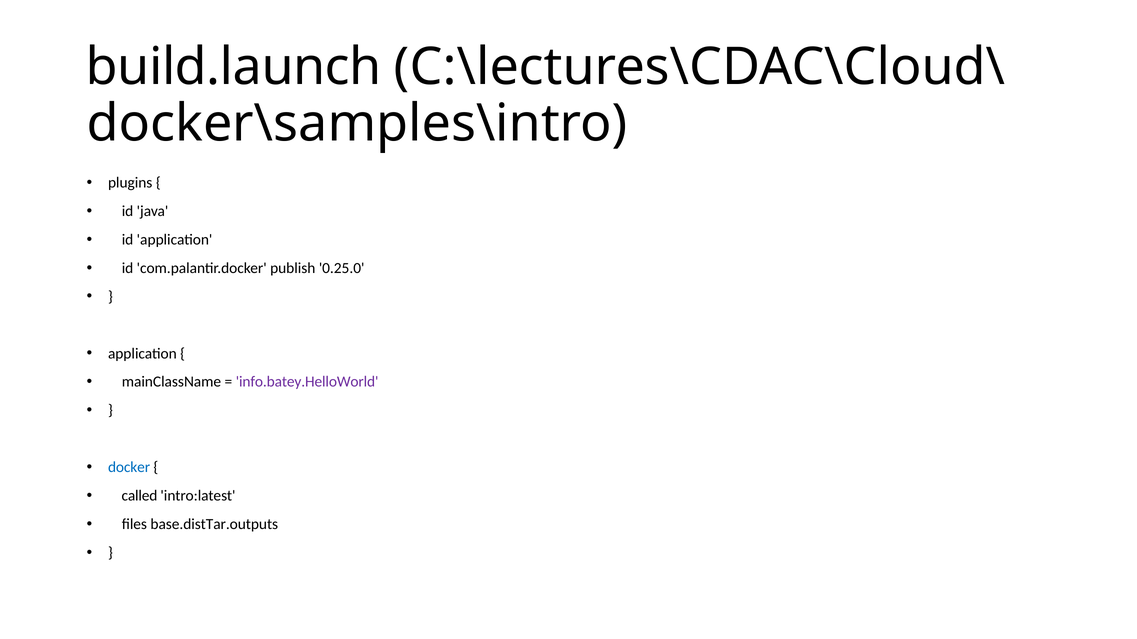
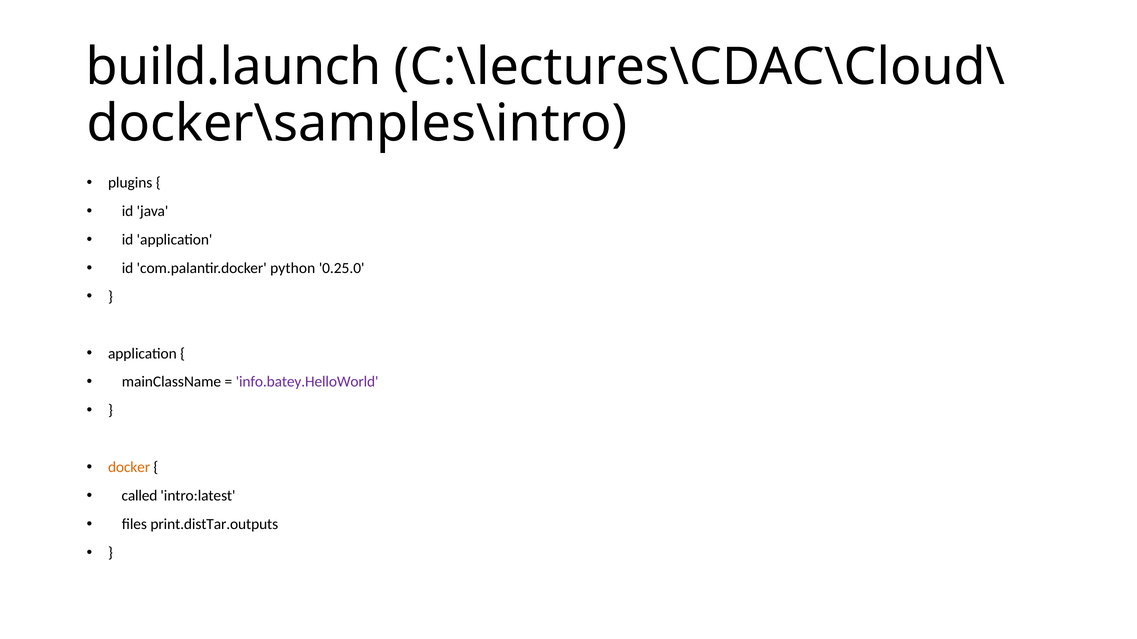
publish: publish -> python (293, 268)
docker colour: blue -> orange (129, 468)
base.distTar.outputs: base.distTar.outputs -> print.distTar.outputs (214, 525)
